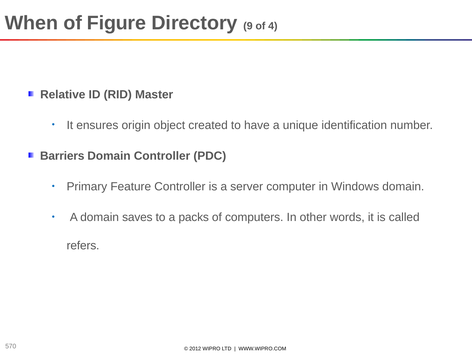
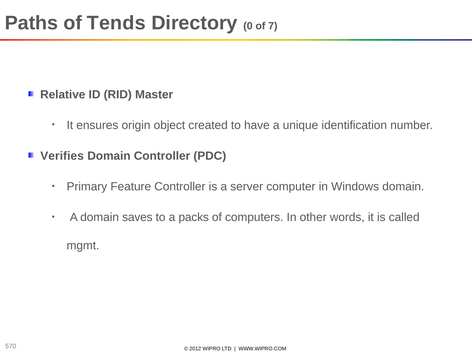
When: When -> Paths (31, 23)
Figure: Figure -> Tends (116, 23)
9: 9 -> 0 (248, 26)
4: 4 -> 7 (273, 26)
Barriers: Barriers -> Verifies (62, 156)
refers: refers -> mgmt (83, 246)
